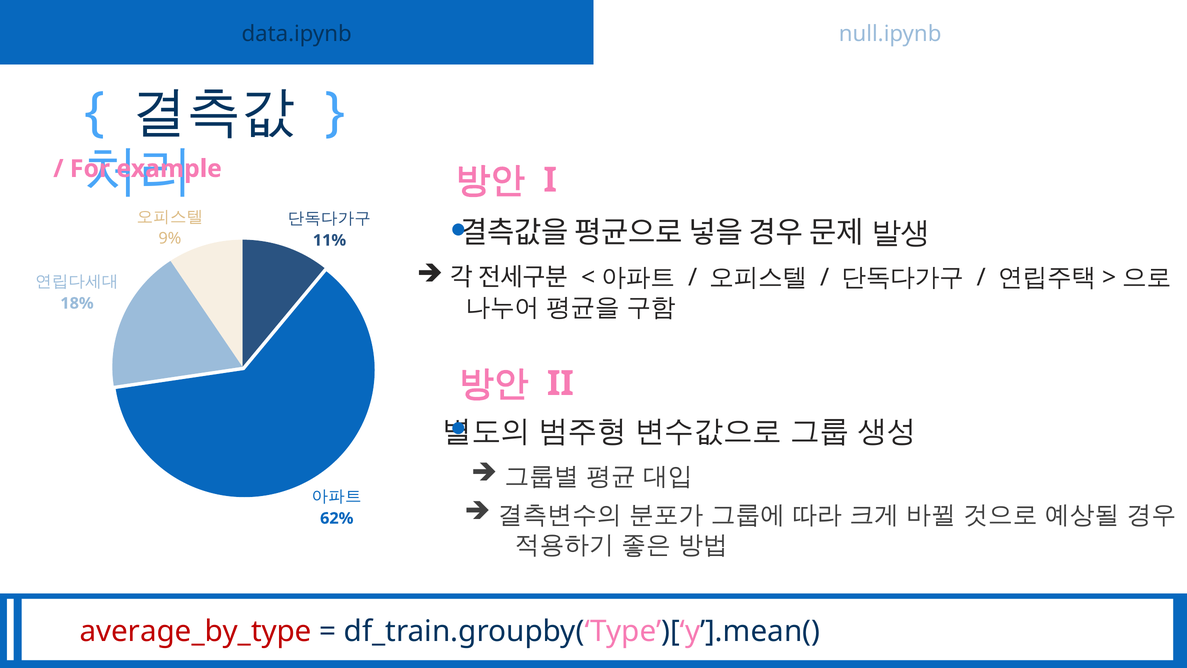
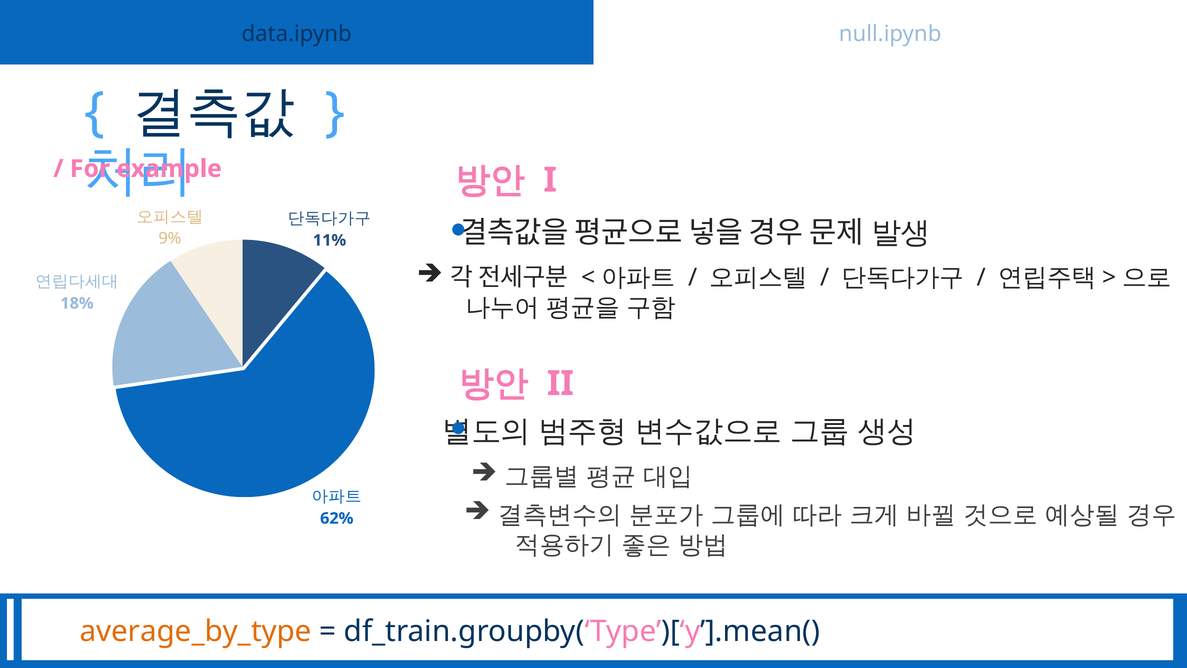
average_by_type colour: red -> orange (196, 631)
